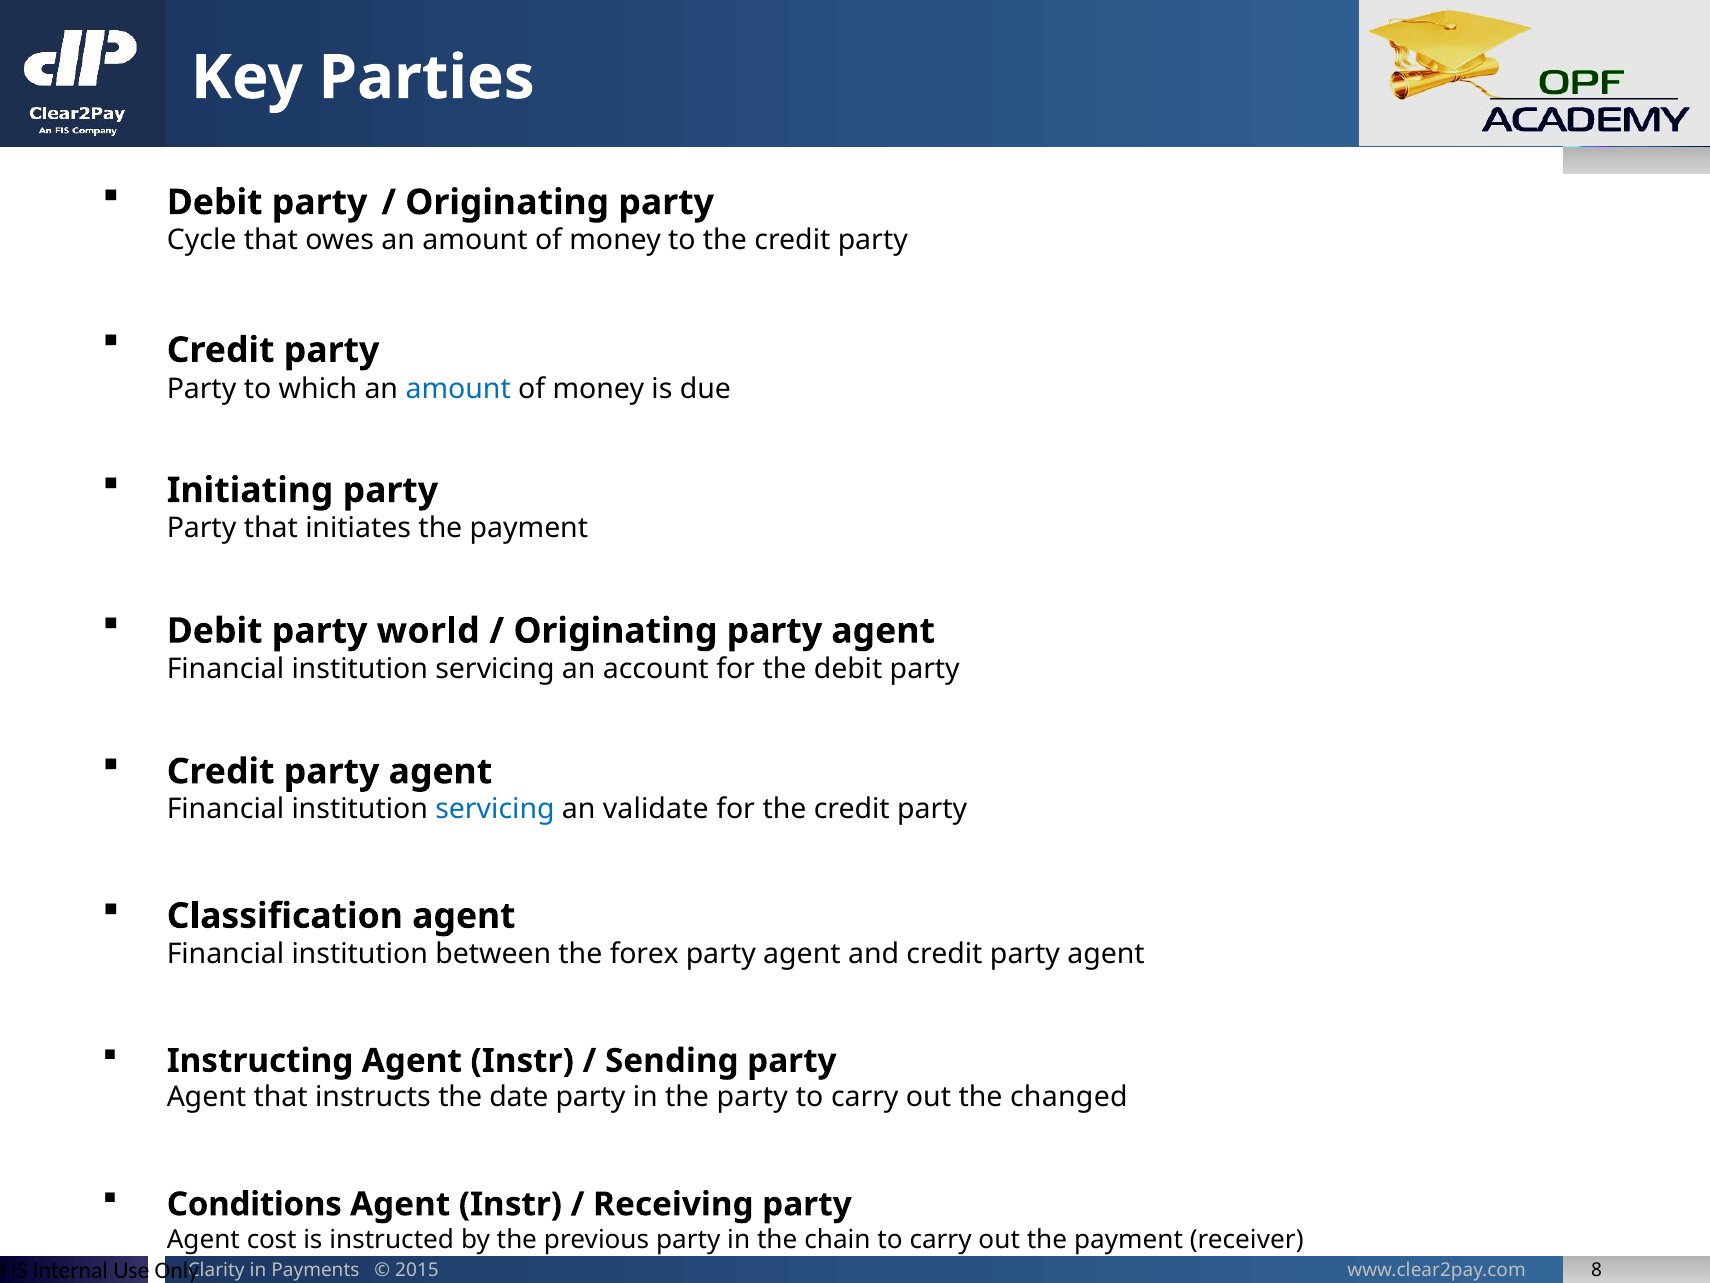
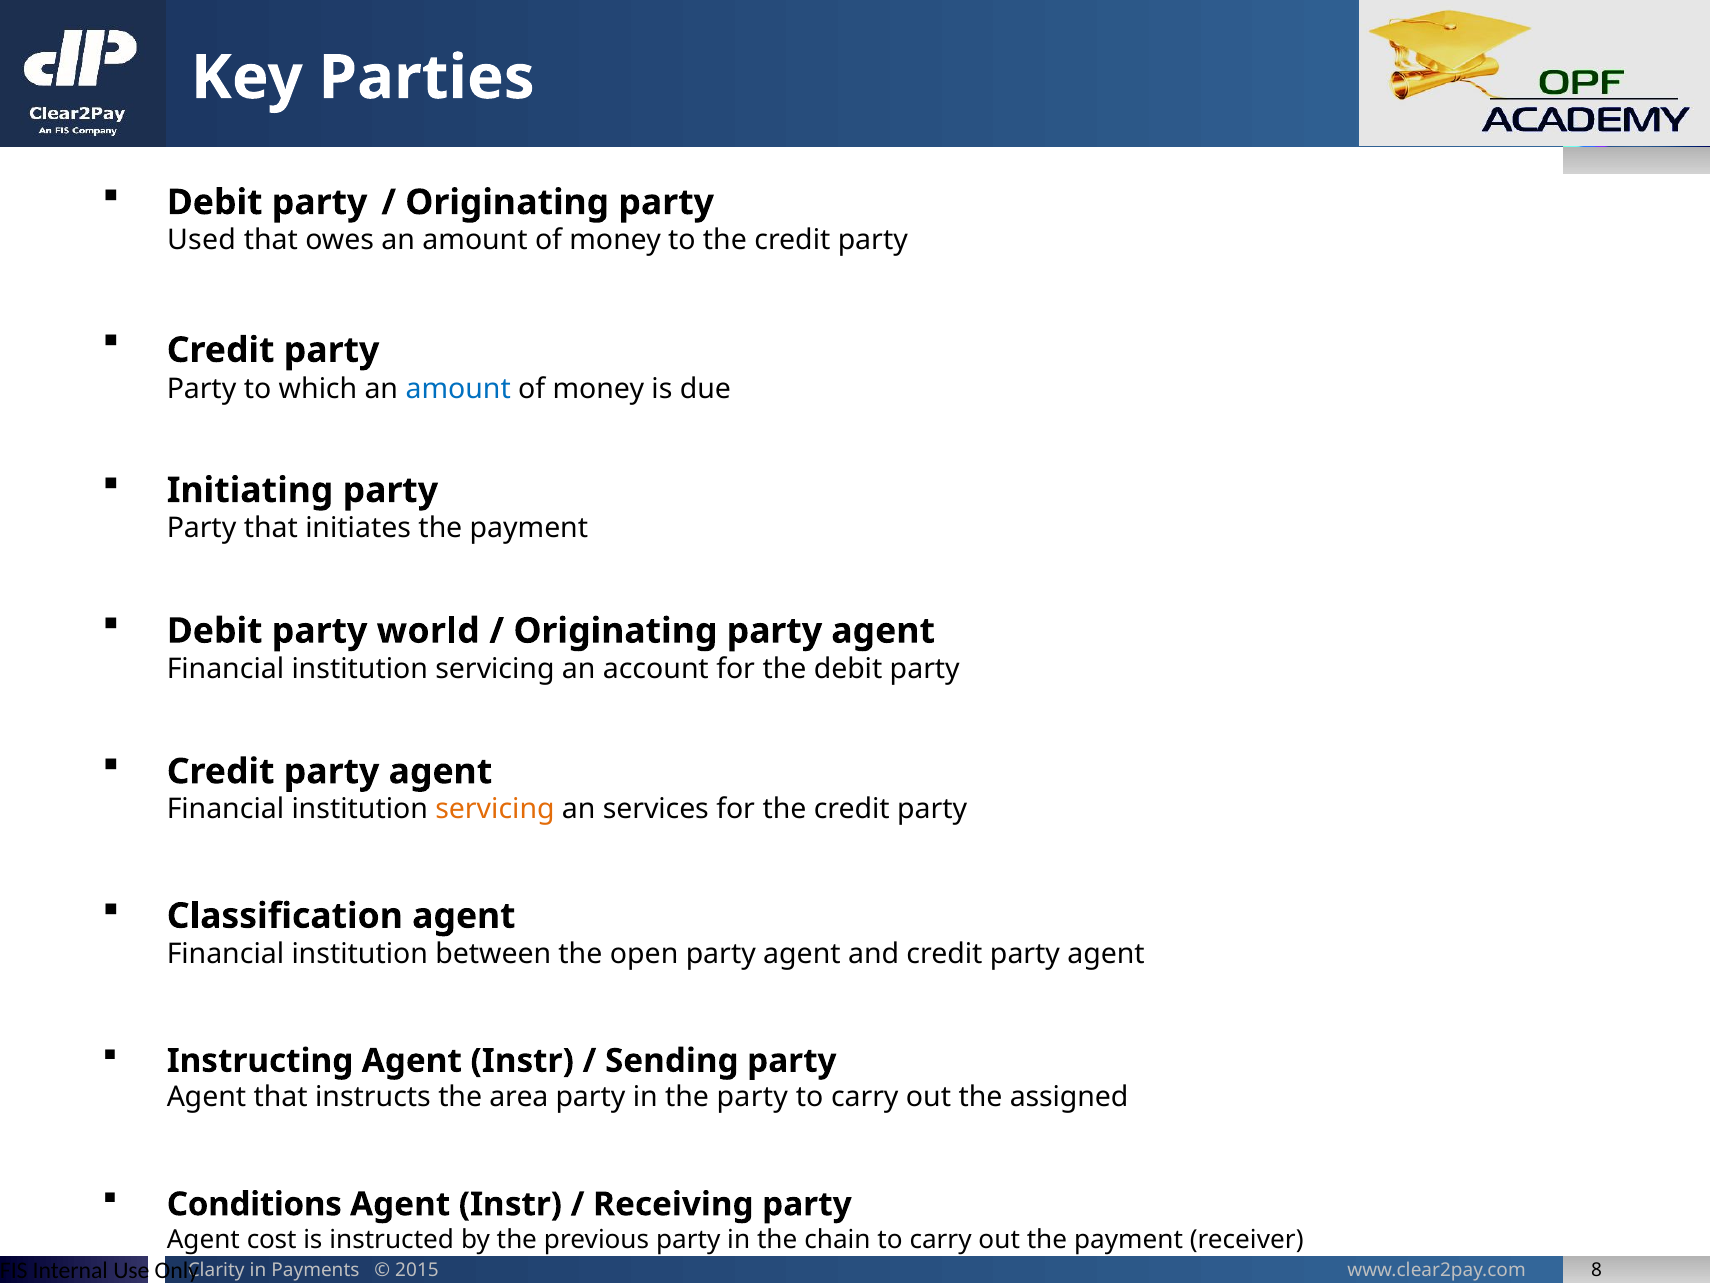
Cycle: Cycle -> Used (201, 240)
servicing colour: blue -> orange (495, 809)
validate: validate -> services (656, 809)
forex: forex -> open (644, 954)
date: date -> area (519, 1097)
changed: changed -> assigned (1069, 1097)
